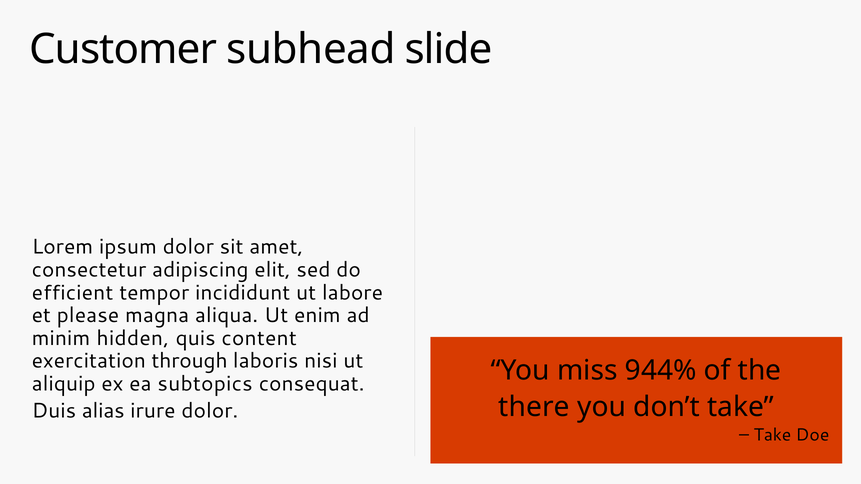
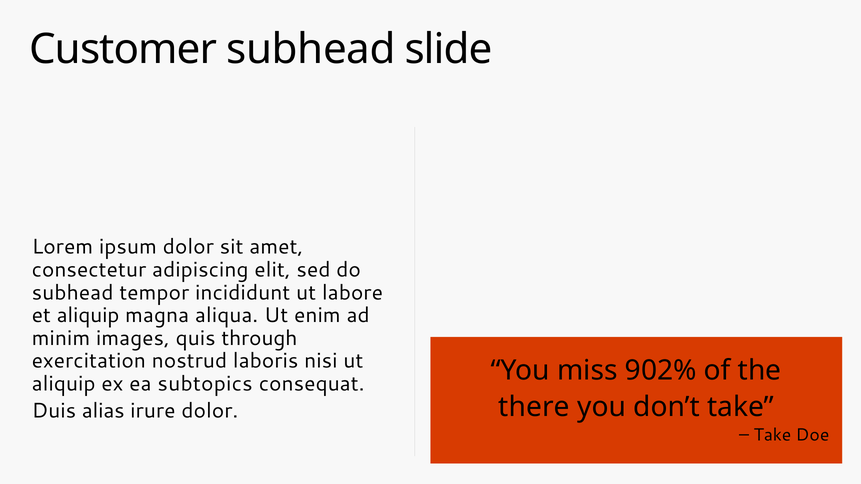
efficient: efficient -> subhead (73, 293)
et please: please -> aliquip (88, 315)
hidden: hidden -> images (133, 338)
content: content -> through (259, 338)
through: through -> nostrud (189, 361)
944%: 944% -> 902% (661, 371)
